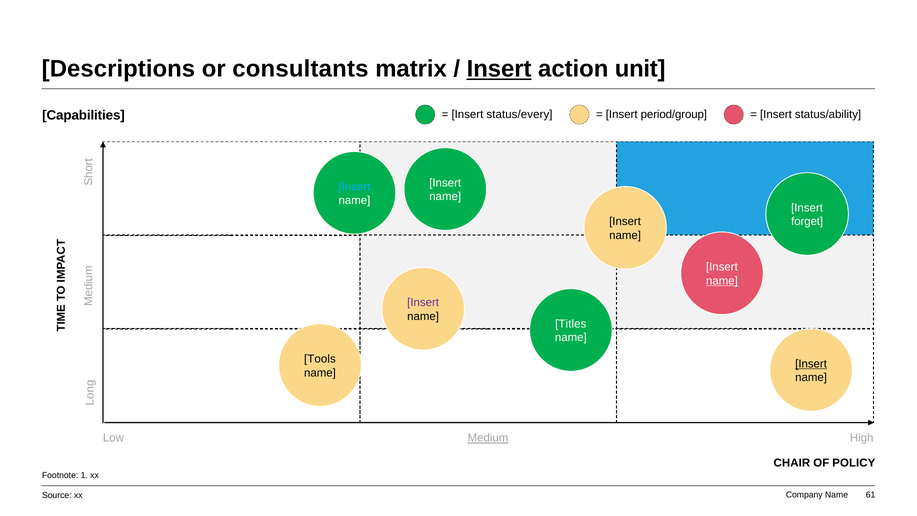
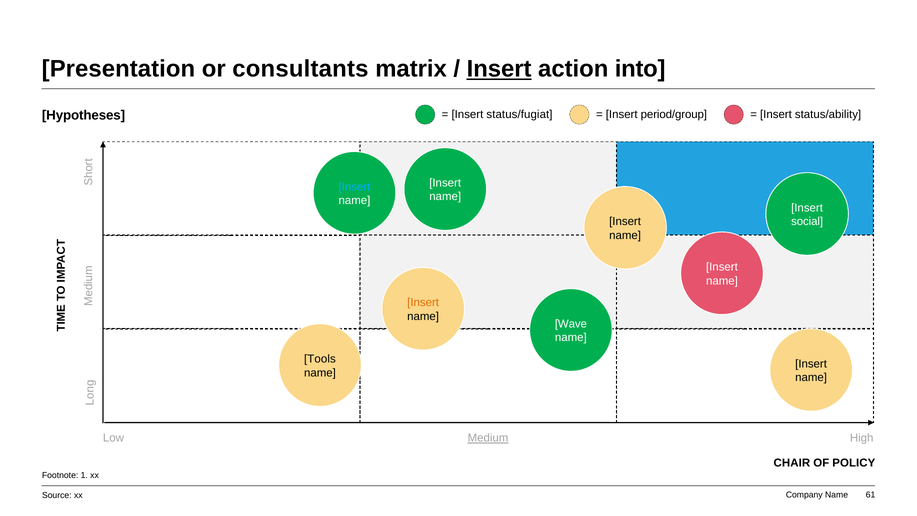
Descriptions: Descriptions -> Presentation (118, 69)
unit: unit -> into (640, 69)
Capabilities: Capabilities -> Hypotheses (84, 115)
status/every: status/every -> status/fugiat (519, 114)
forget: forget -> social (807, 221)
name underline: present -> none (722, 281)
Insert colour: purple -> orange (423, 303)
Titles: Titles -> Wave (571, 324)
Insert underline: present -> none (811, 364)
